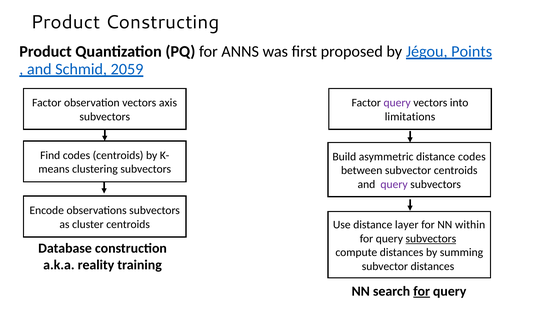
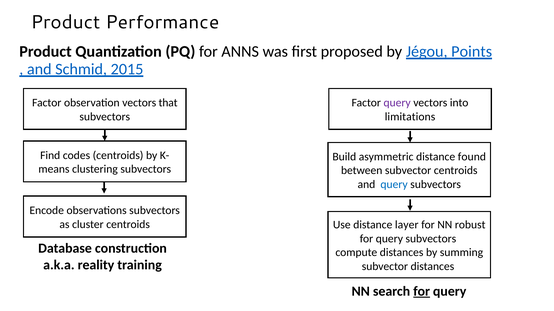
Constructing: Constructing -> Performance (162, 22)
2059: 2059 -> 2015 (127, 69)
axis: axis -> that (168, 103)
distance codes: codes -> found (472, 157)
query colour: purple -> blue (394, 185)
within: within -> robust (470, 225)
subvectors underline: present -> none (431, 239)
